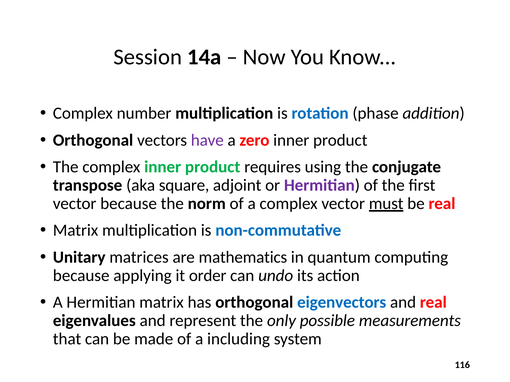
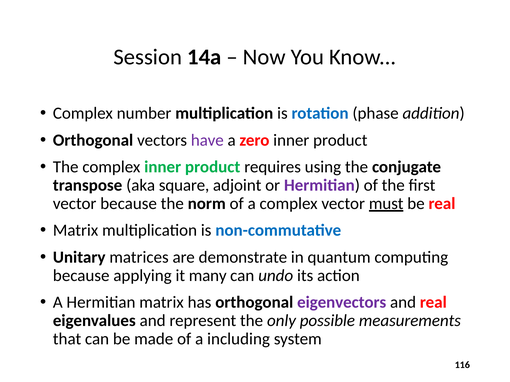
mathematics: mathematics -> demonstrate (243, 258)
order: order -> many (208, 276)
eigenvectors colour: blue -> purple (342, 303)
